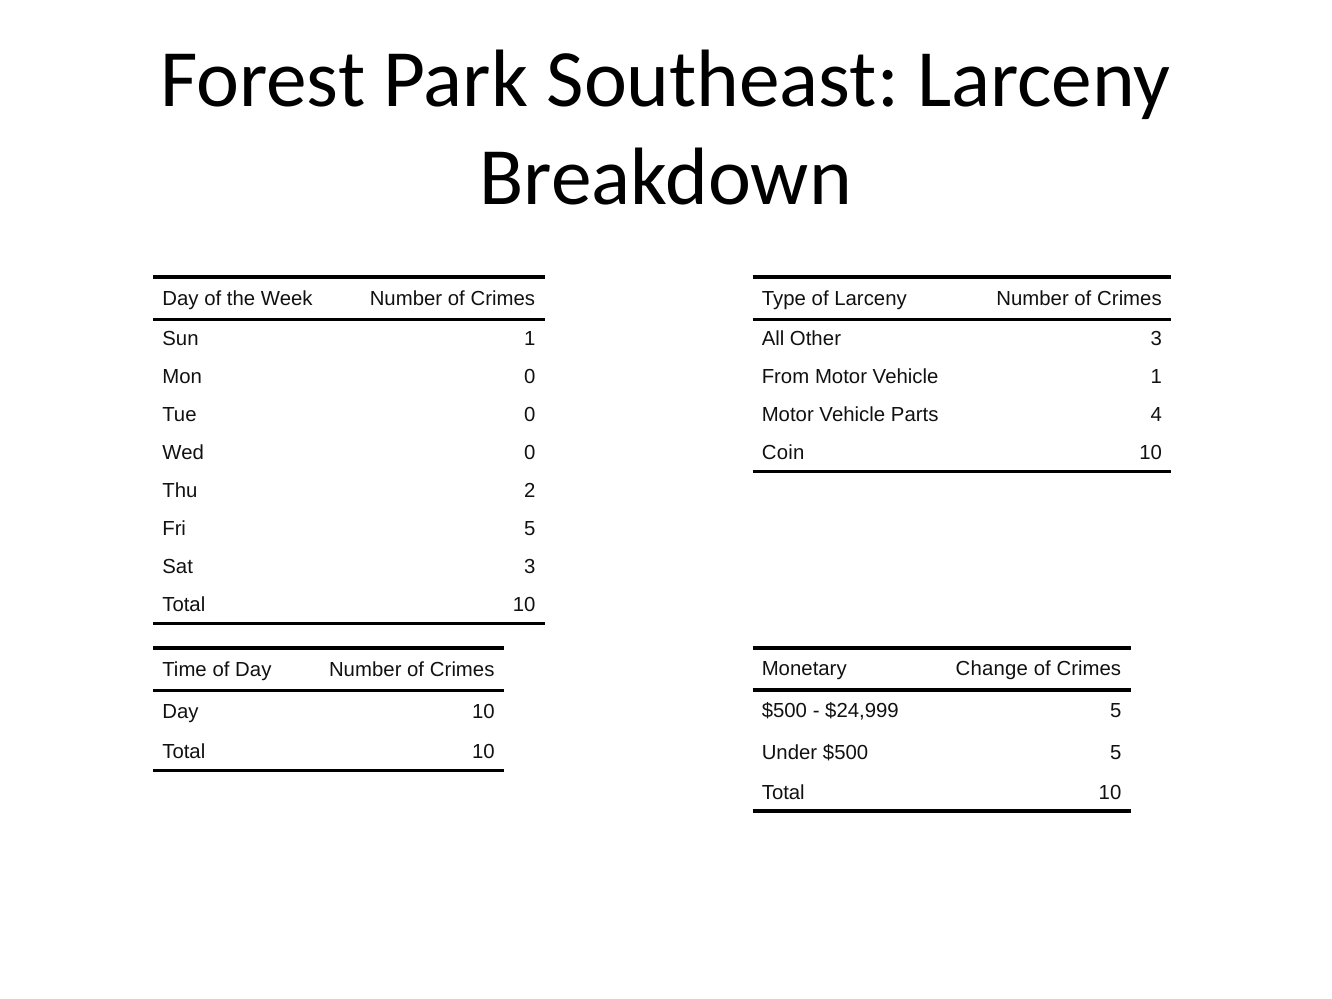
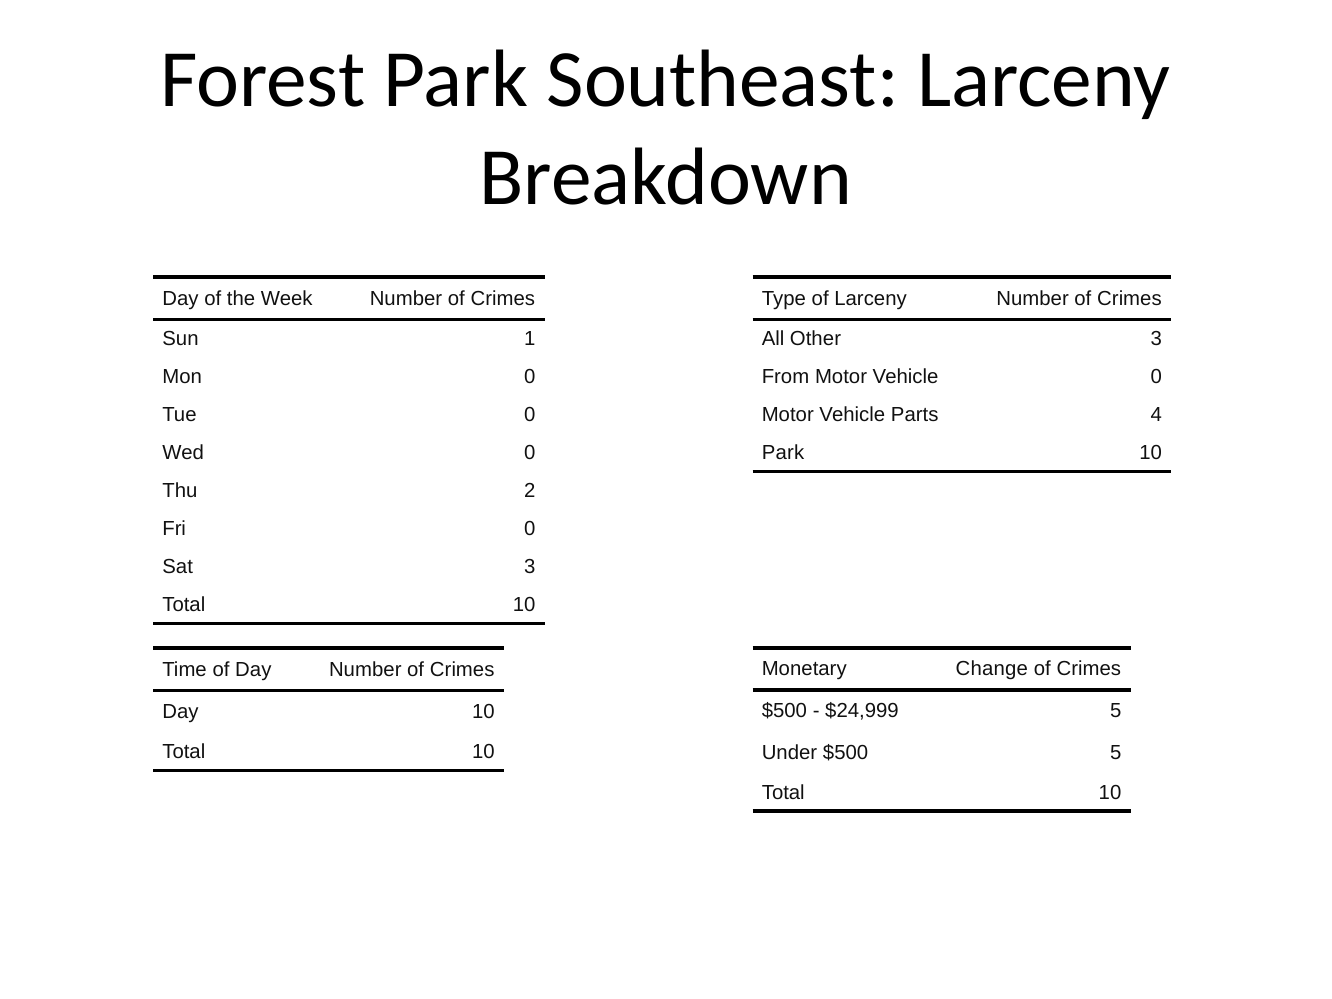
Vehicle 1: 1 -> 0 (1156, 377)
Coin: Coin -> Park (783, 453)
Fri 5: 5 -> 0 (530, 529)
